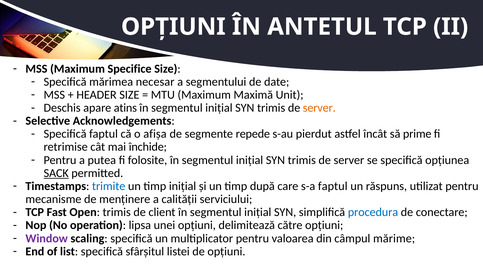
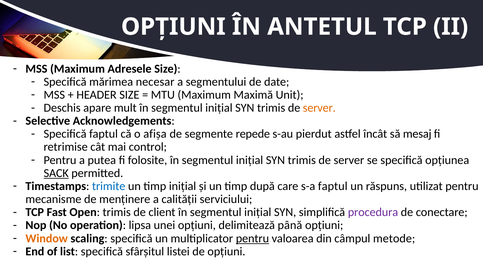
Specifice: Specifice -> Adresele (130, 69)
atins: atins -> mult (125, 108)
prime: prime -> mesaj (417, 134)
închide: închide -> control (148, 147)
procedura colour: blue -> purple (373, 212)
către: către -> până (290, 225)
Window colour: purple -> orange (47, 238)
pentru underline: none -> present (252, 238)
mărime: mărime -> metode (394, 238)
